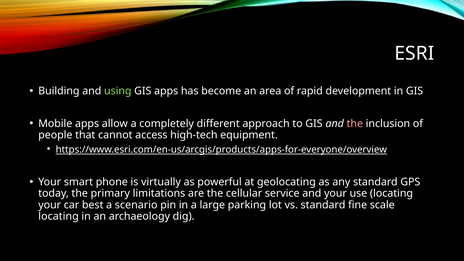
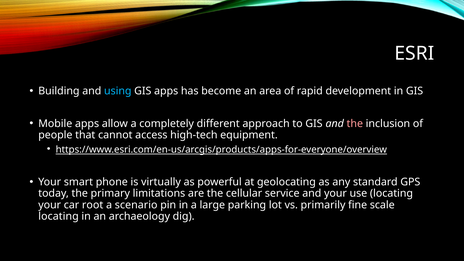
using colour: light green -> light blue (118, 91)
best: best -> root (93, 205)
vs standard: standard -> primarily (323, 205)
